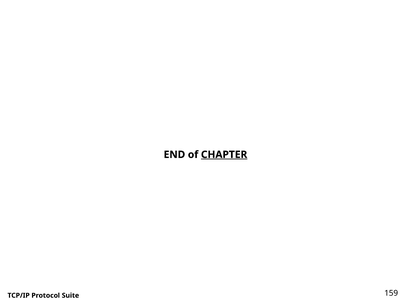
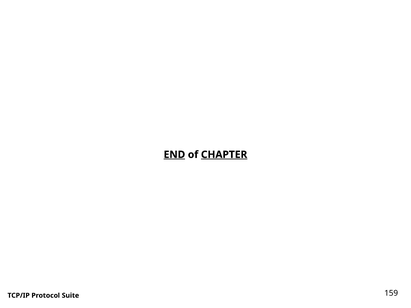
END underline: none -> present (174, 155)
